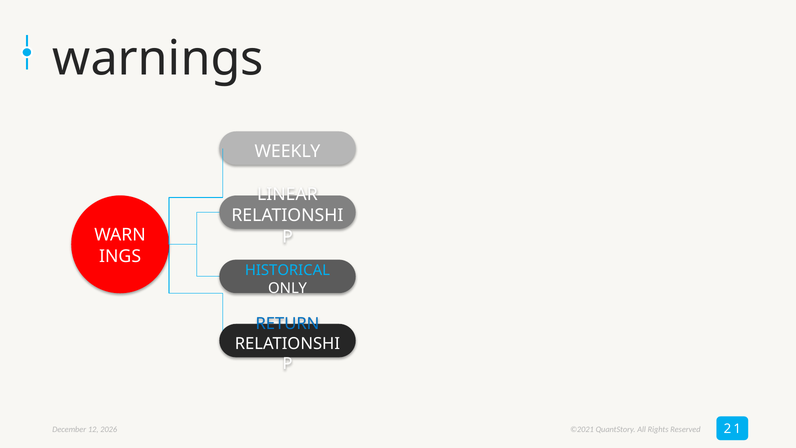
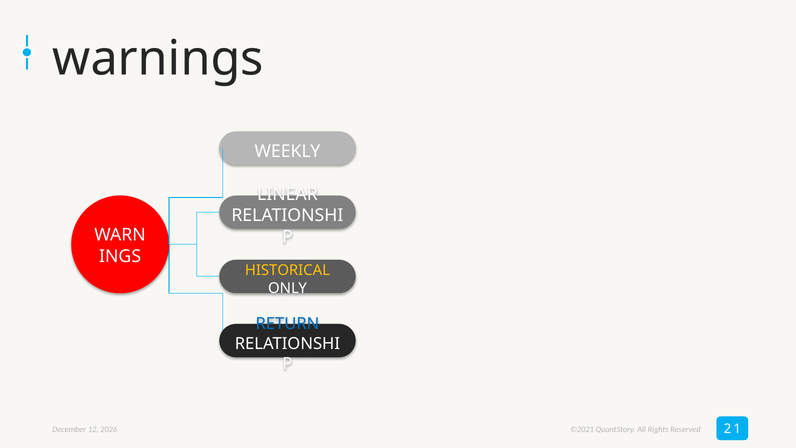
HISTORICAL colour: light blue -> yellow (287, 270)
